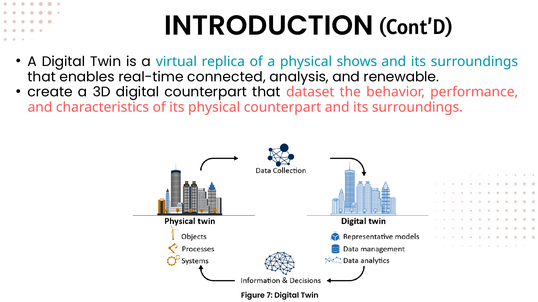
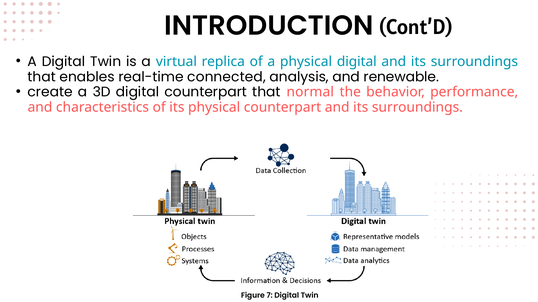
physical shows: shows -> digital (357, 62)
dataset: dataset -> normal (310, 92)
